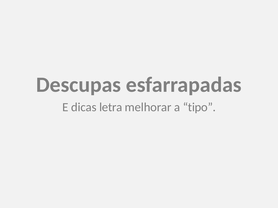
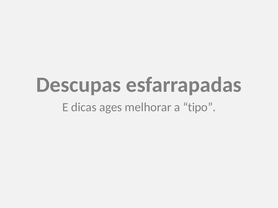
letra: letra -> ages (111, 107)
